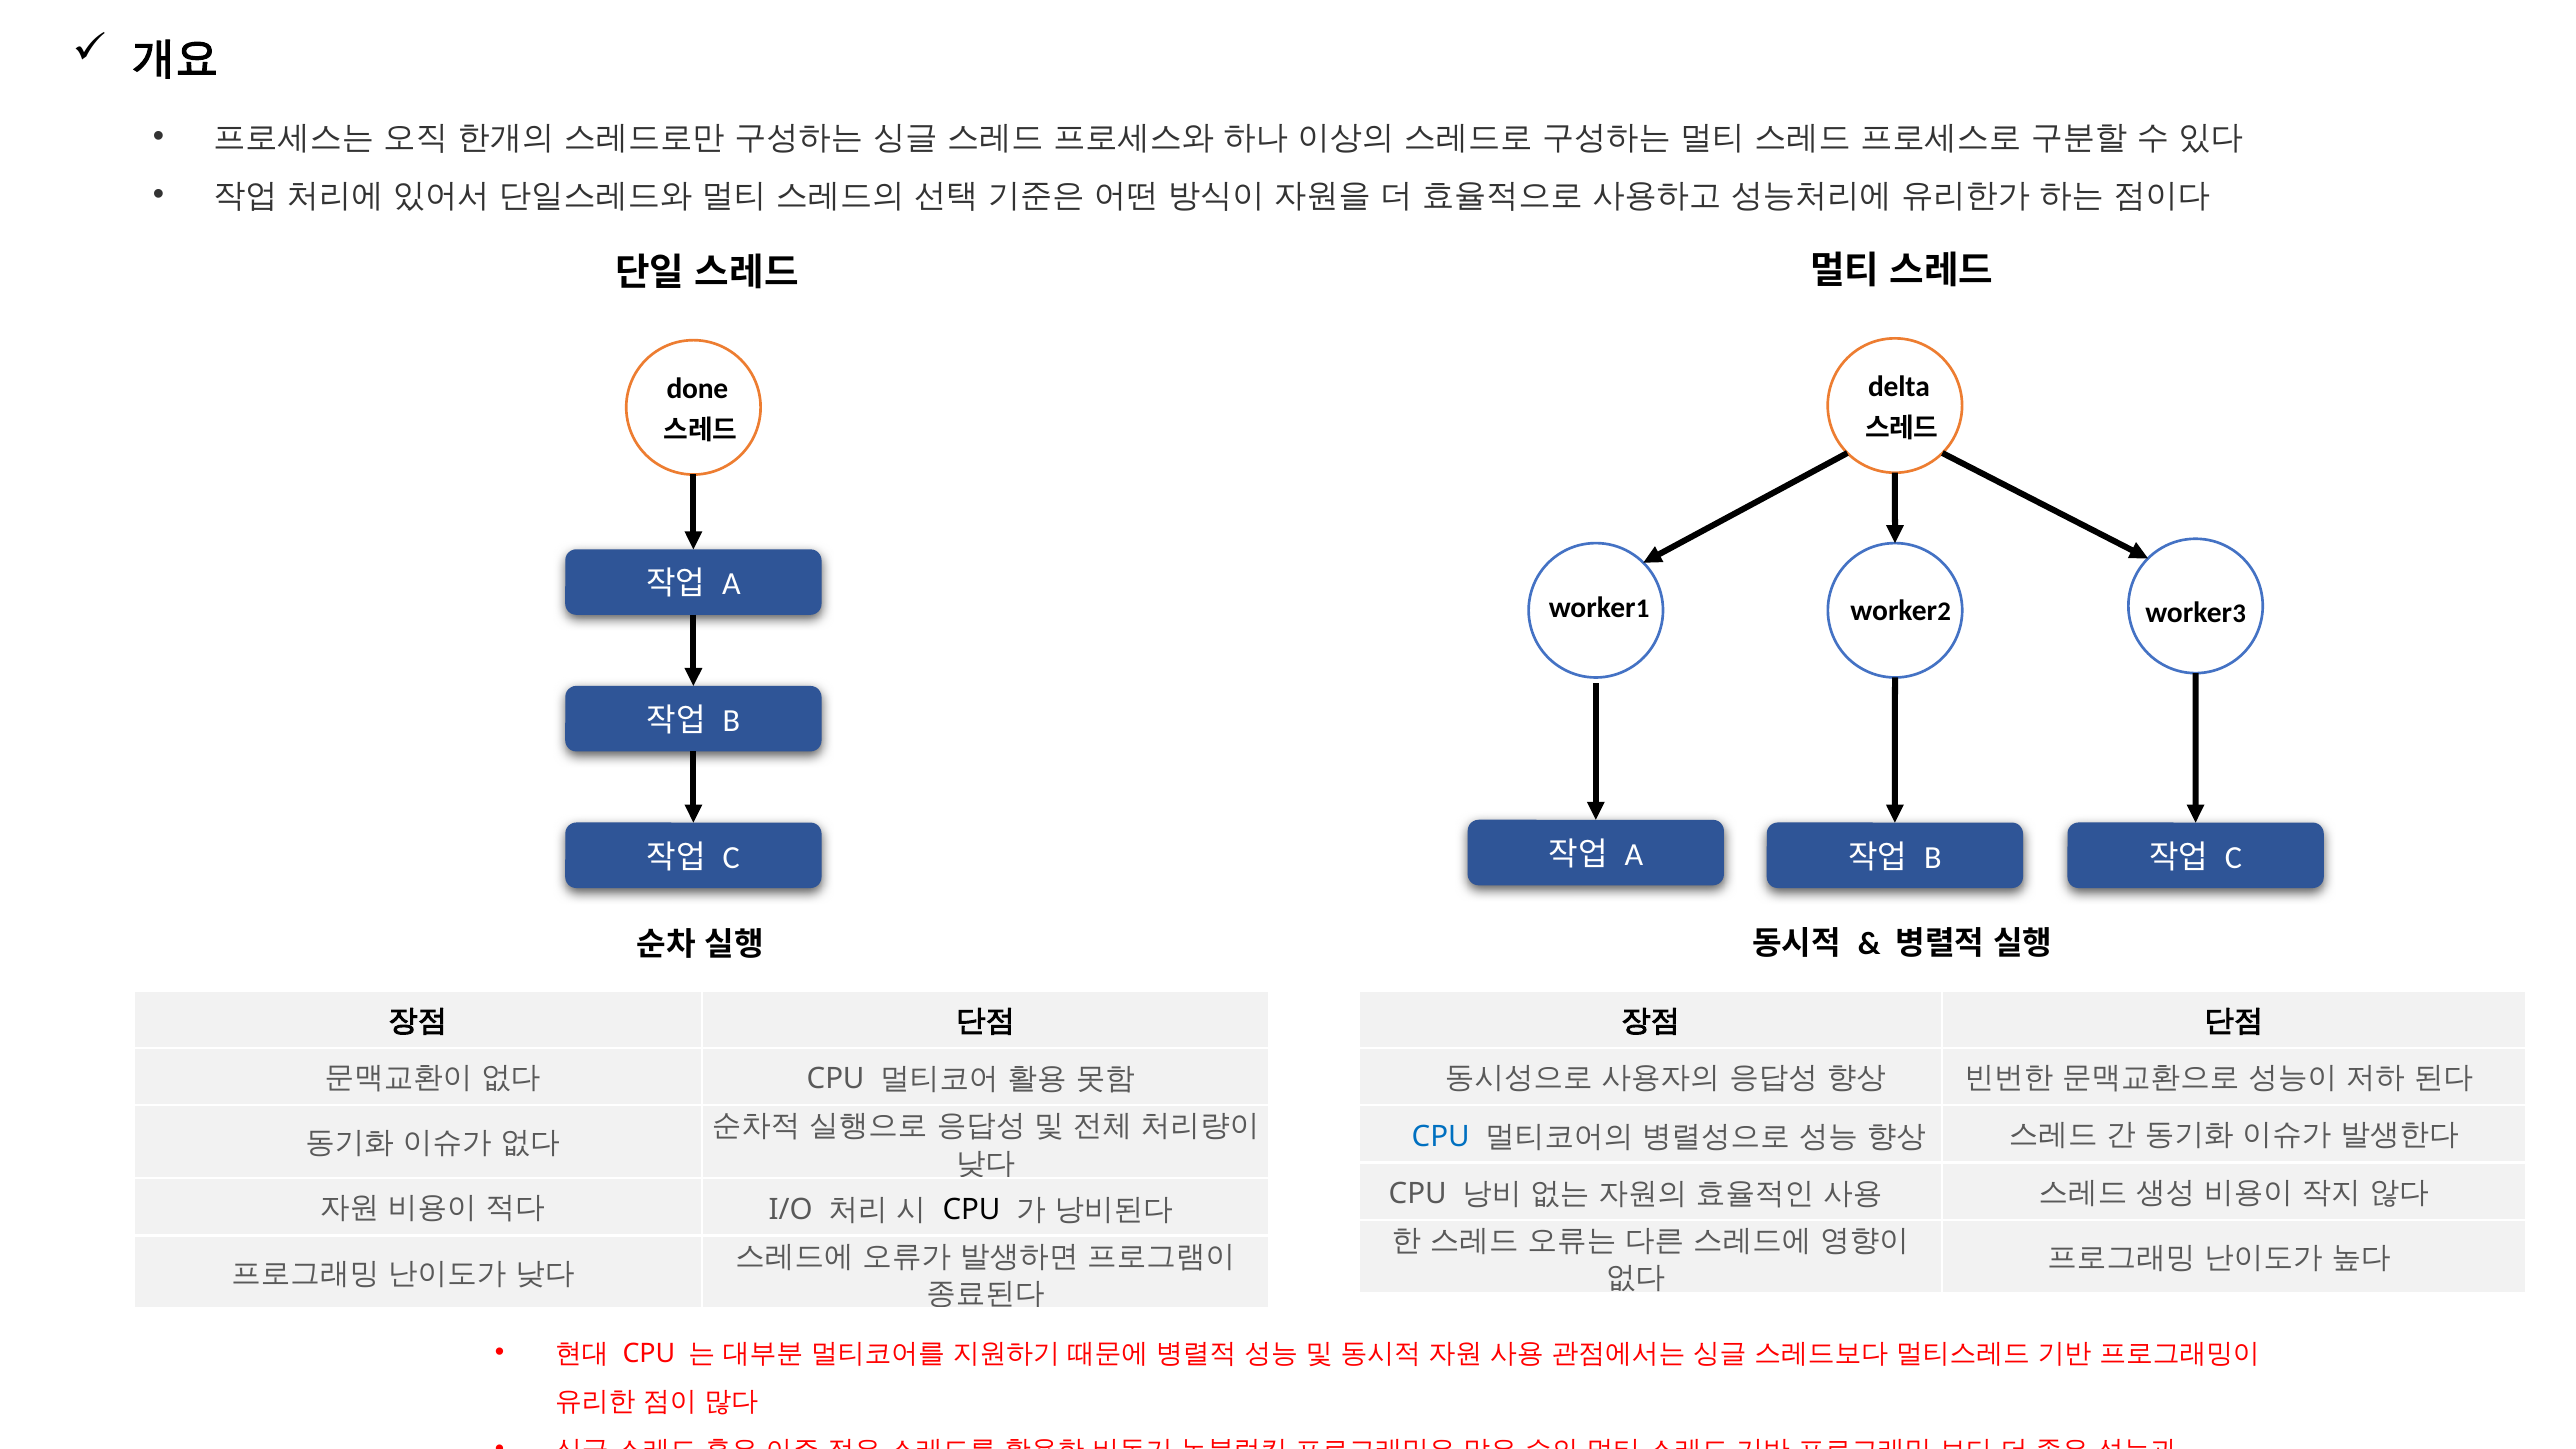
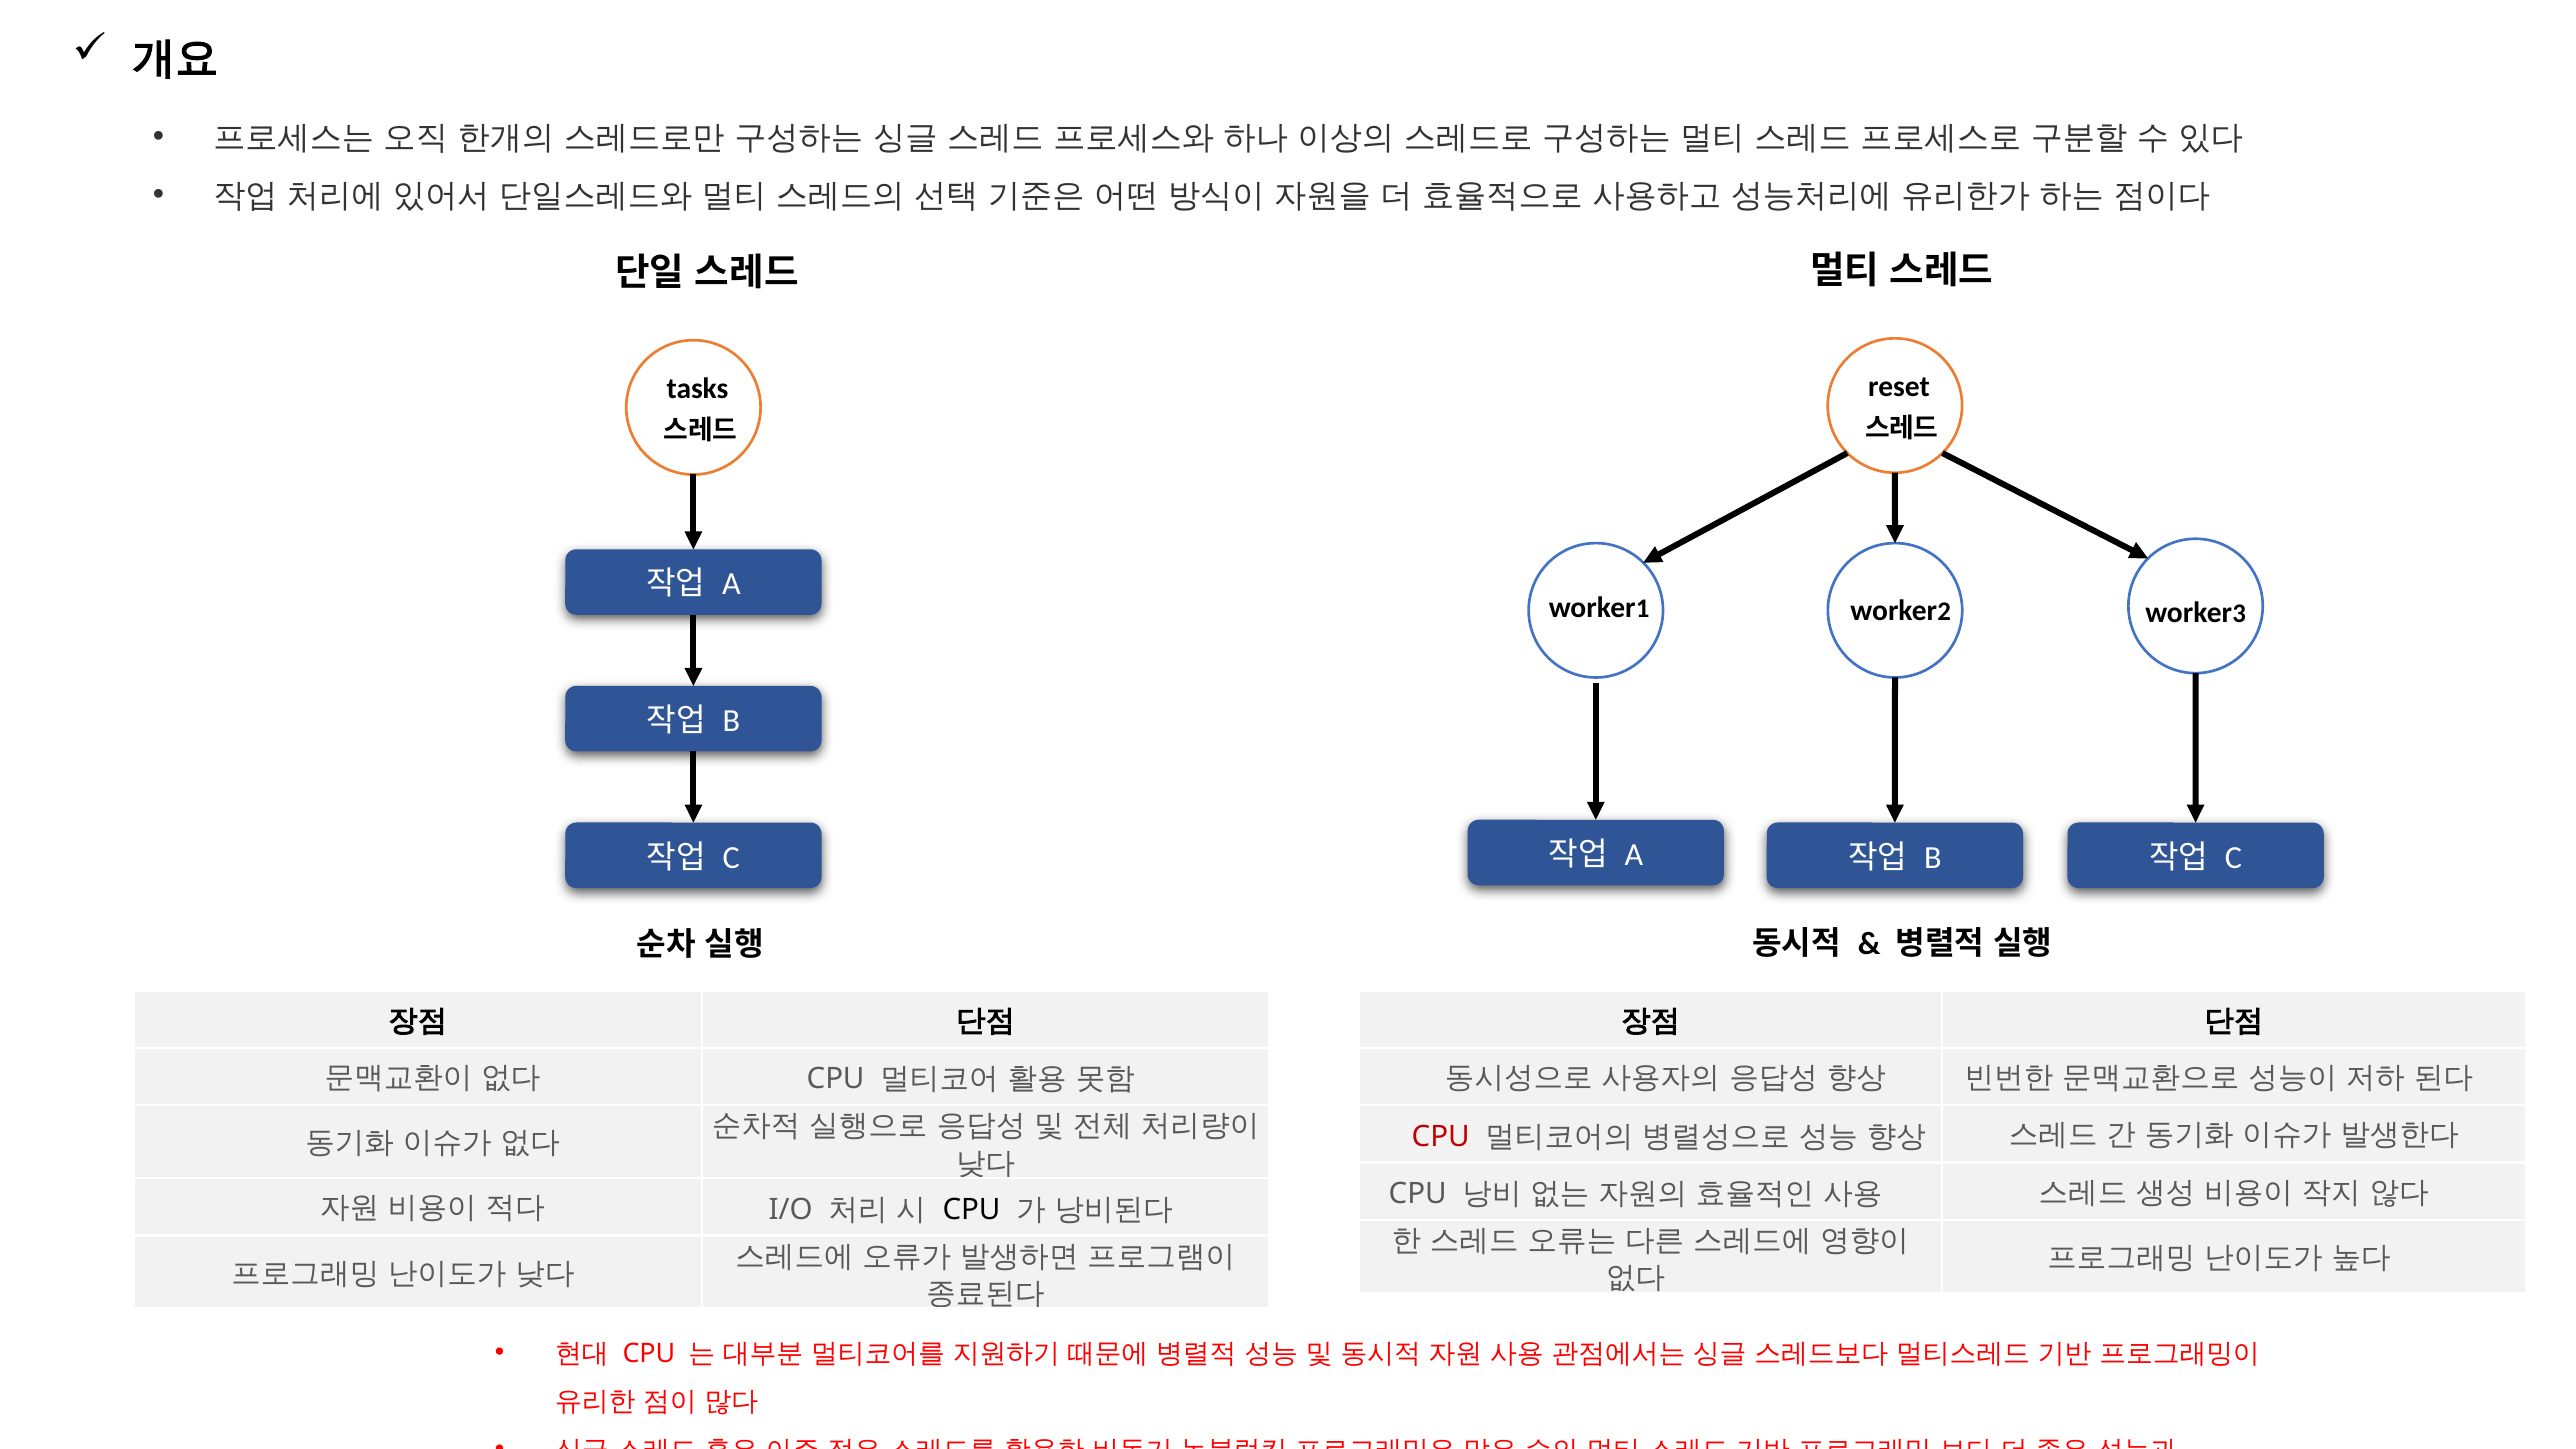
delta: delta -> reset (1899, 387)
done: done -> tasks (697, 389)
CPU colour: blue -> red (1441, 1137)
